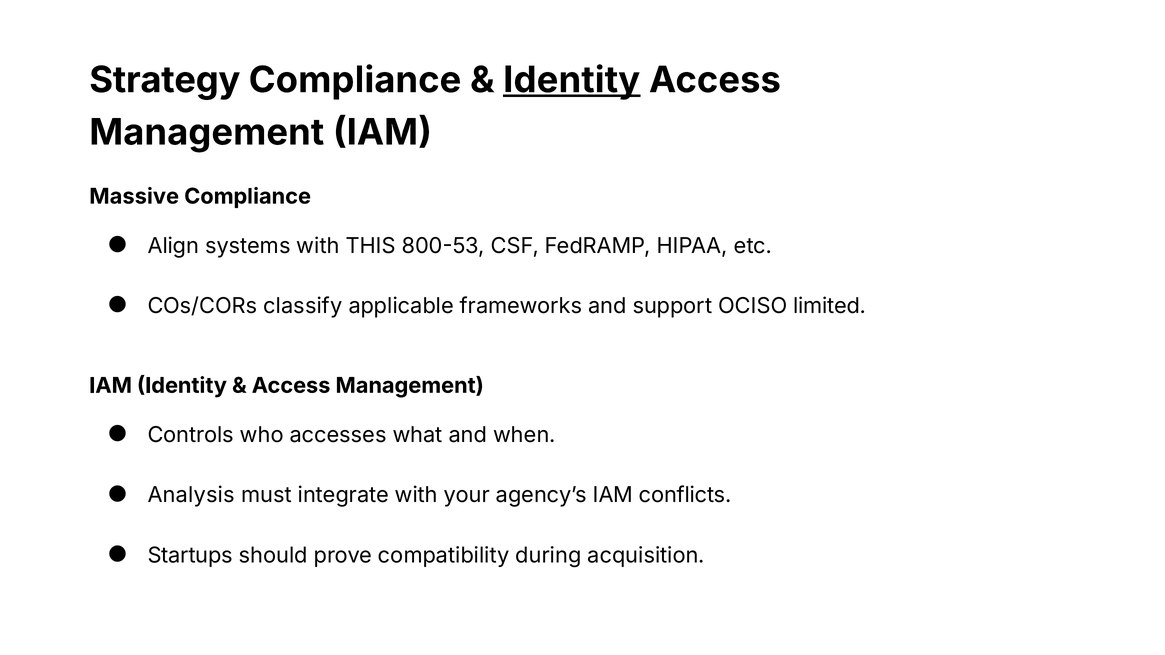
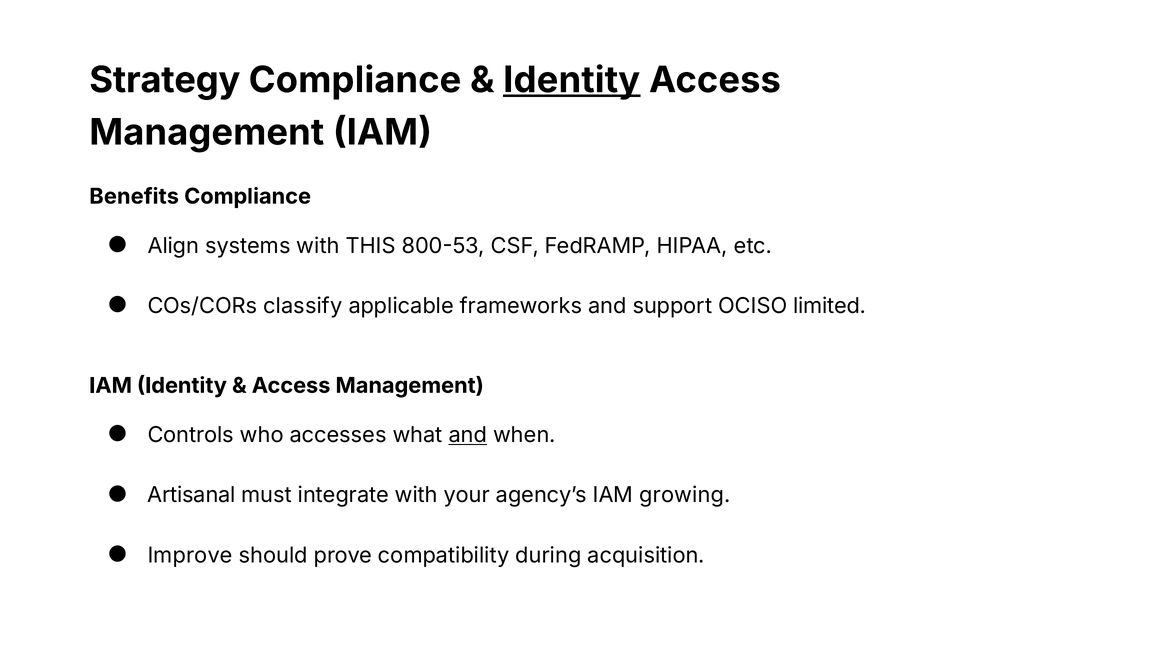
Massive: Massive -> Benefits (134, 197)
and underline: none -> present (468, 435)
Analysis: Analysis -> Artisanal (191, 495)
conflicts: conflicts -> growing (685, 495)
Startups: Startups -> Improve (190, 556)
